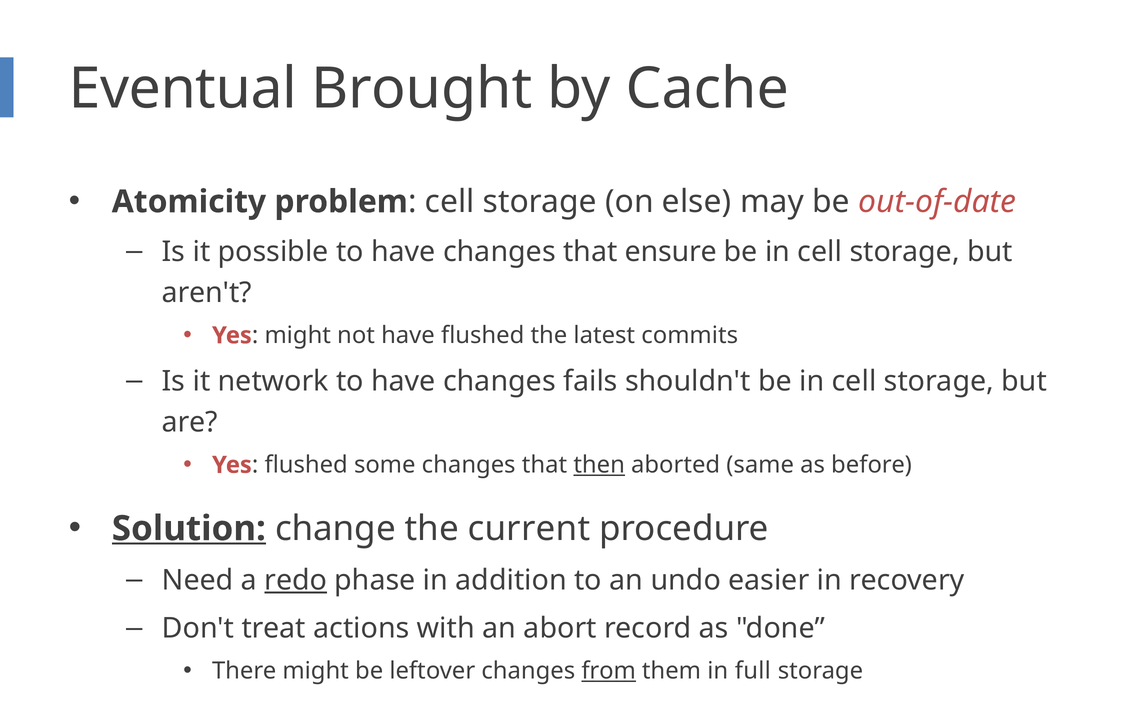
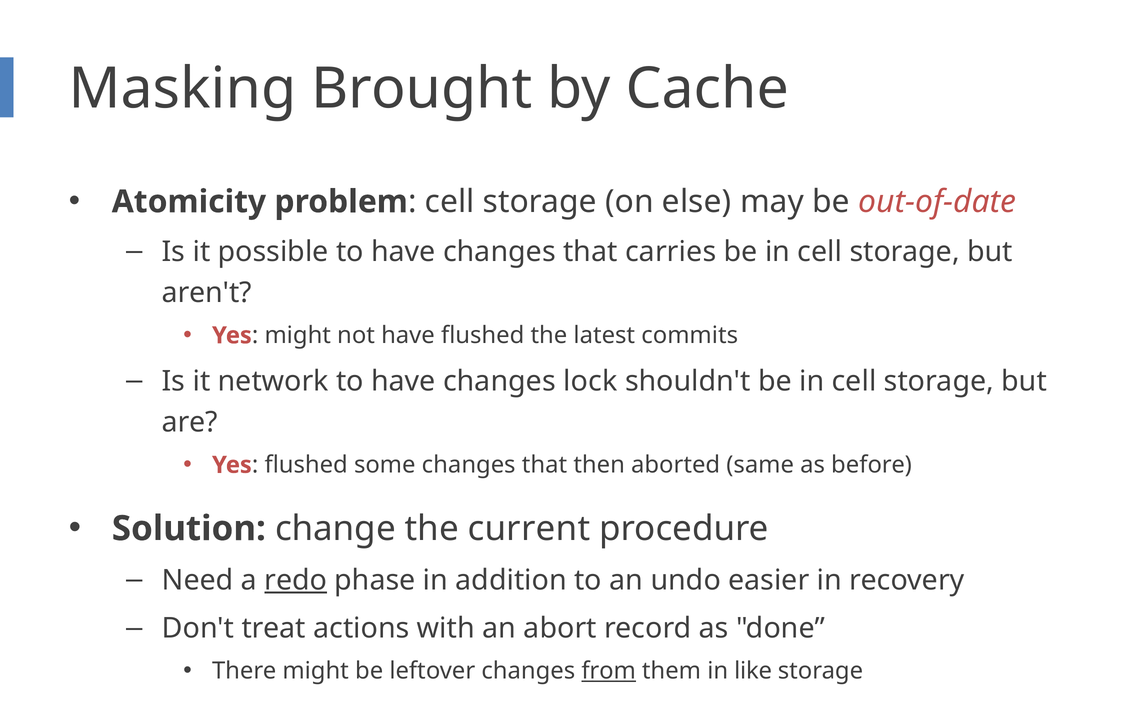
Eventual: Eventual -> Masking (183, 89)
ensure: ensure -> carries (671, 252)
fails: fails -> lock (590, 381)
then underline: present -> none (599, 465)
Solution underline: present -> none (189, 529)
full: full -> like (753, 671)
